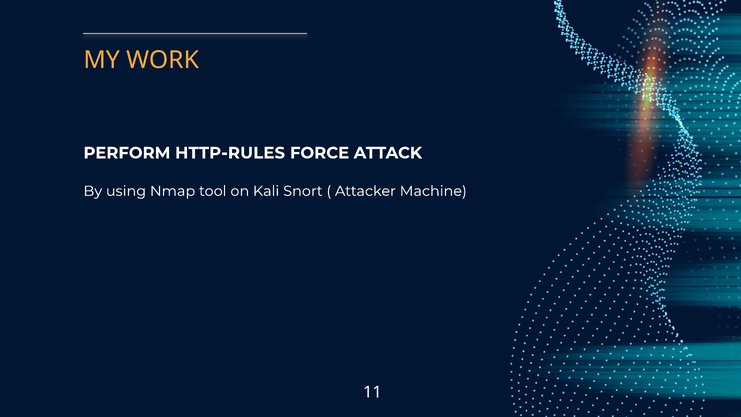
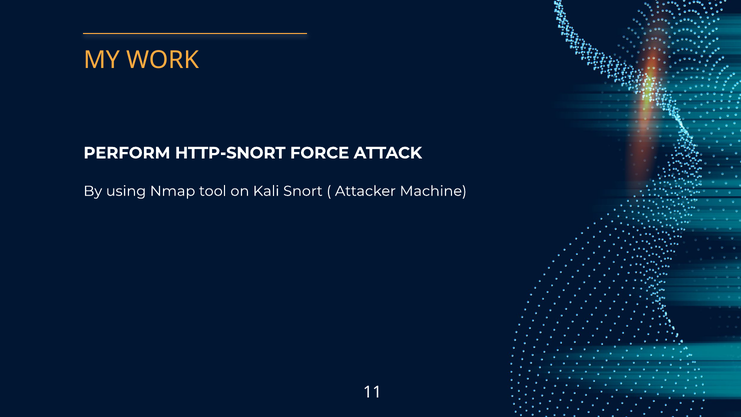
HTTP-RULES: HTTP-RULES -> HTTP-SNORT (230, 153)
